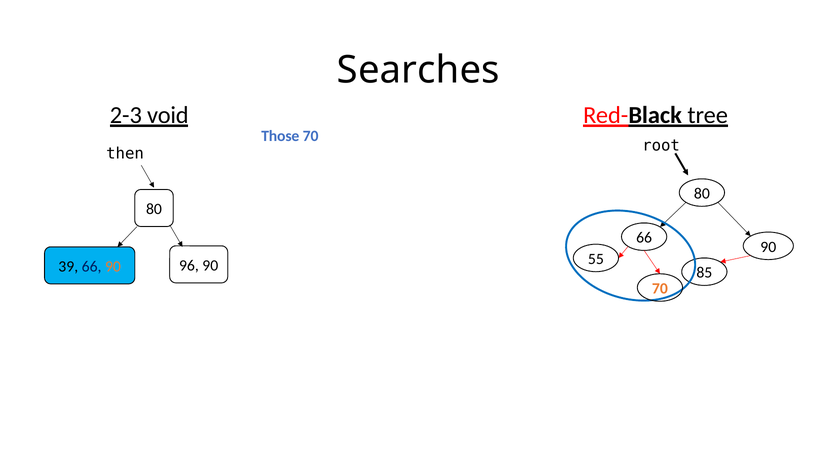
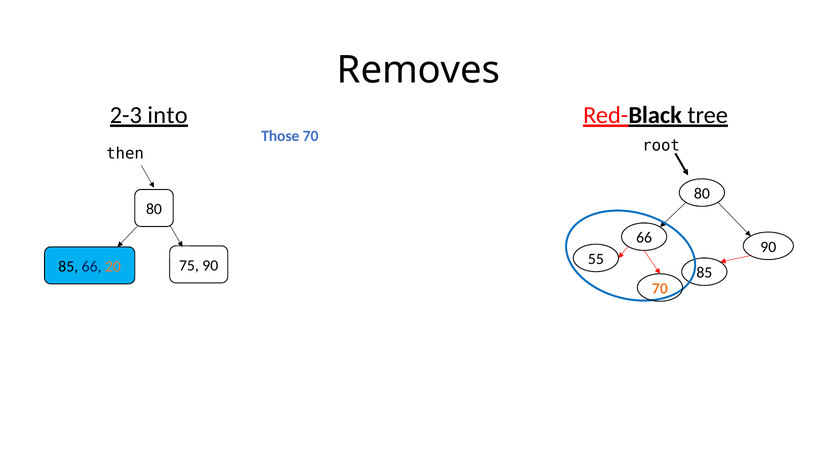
Searches: Searches -> Removes (418, 70)
void: void -> into (168, 115)
96: 96 -> 75 (189, 265)
39: 39 -> 85 (68, 266)
66 90: 90 -> 20 (113, 266)
